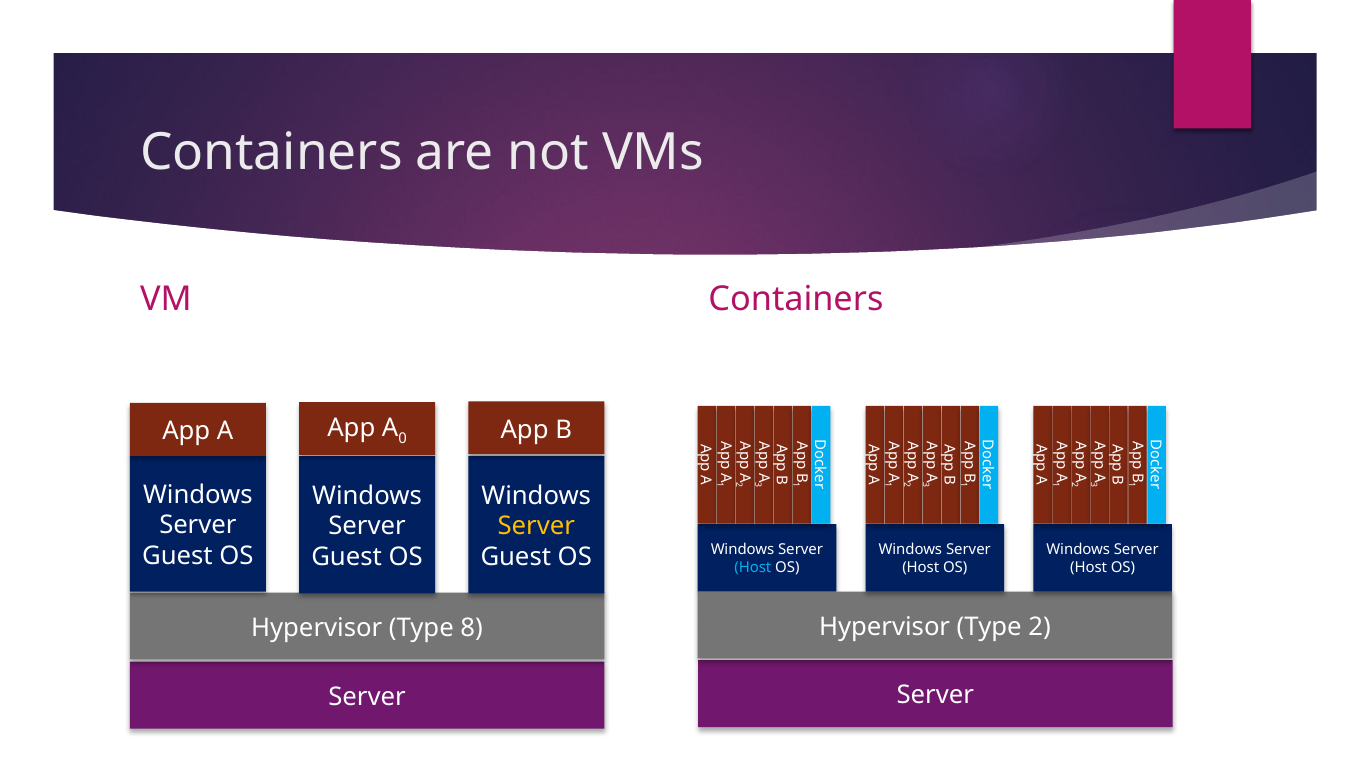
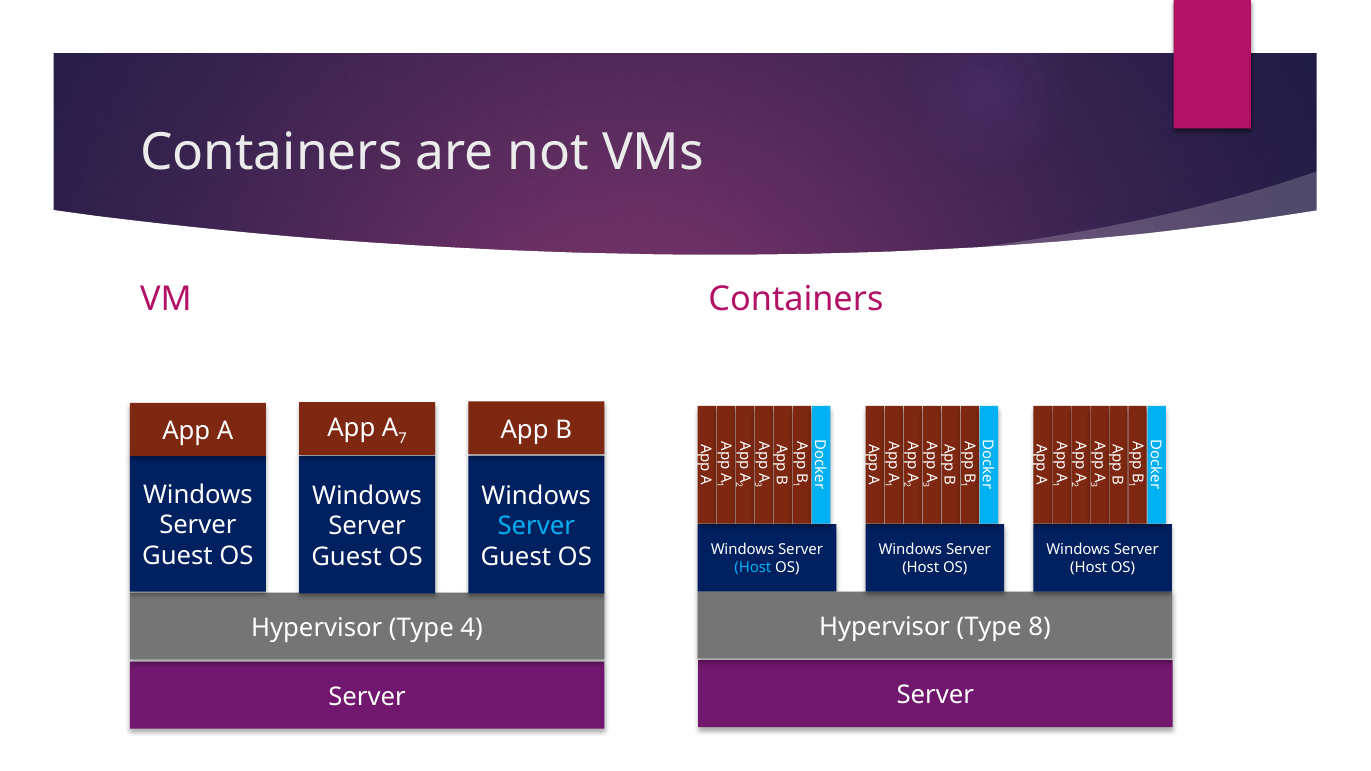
0: 0 -> 7 (403, 438)
Server colour: yellow -> light blue (536, 527)
Type 2: 2 -> 8 (1040, 627)
8: 8 -> 4 (472, 628)
